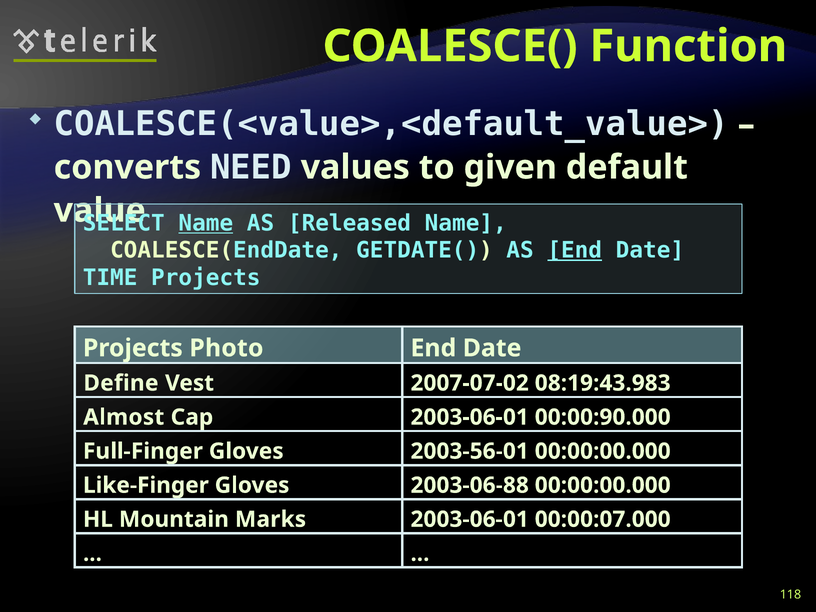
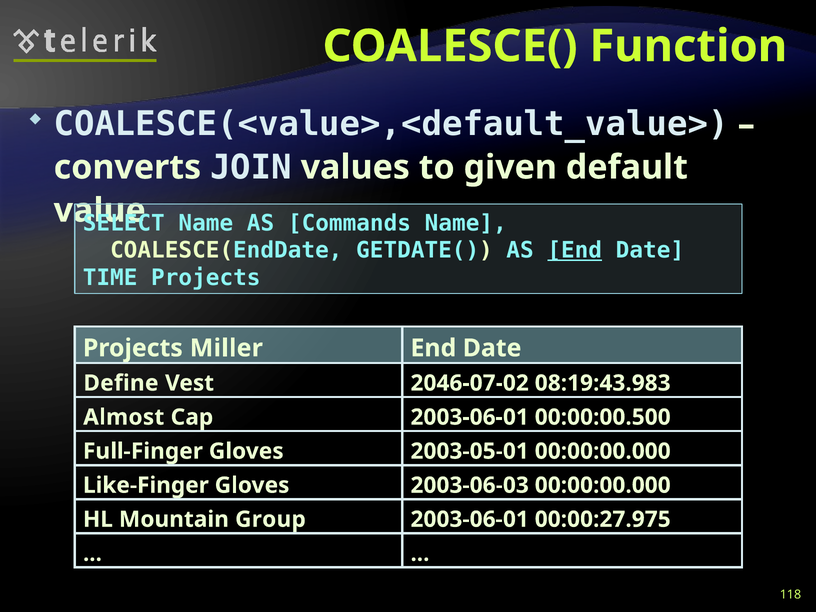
NEED: NEED -> JOIN (251, 167)
Name underline: present -> none (206, 223)
Released: Released -> Commands (349, 223)
Photo: Photo -> Miller (226, 348)
2007-07-02: 2007-07-02 -> 2046-07-02 (470, 383)
00:00:90.000: 00:00:90.000 -> 00:00:00.500 (603, 417)
2003-56-01: 2003-56-01 -> 2003-05-01 (470, 451)
2003-06-88: 2003-06-88 -> 2003-06-03 (470, 485)
Marks: Marks -> Group (270, 519)
00:00:07.000: 00:00:07.000 -> 00:00:27.975 (603, 519)
